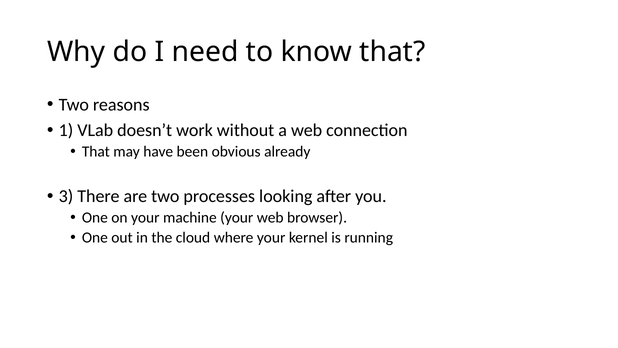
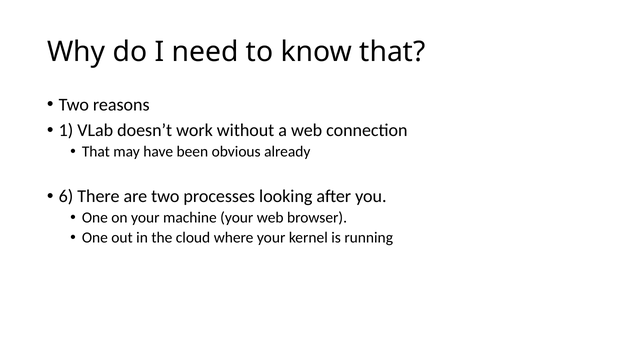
3: 3 -> 6 (66, 196)
